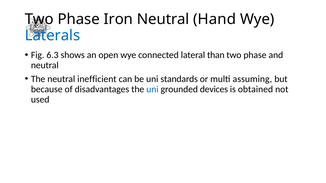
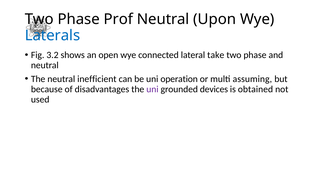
Iron: Iron -> Prof (118, 19)
Hand: Hand -> Upon (215, 19)
6.3: 6.3 -> 3.2 (52, 55)
than: than -> take (216, 55)
standards: standards -> operation (179, 79)
uni colour: blue -> purple (152, 89)
